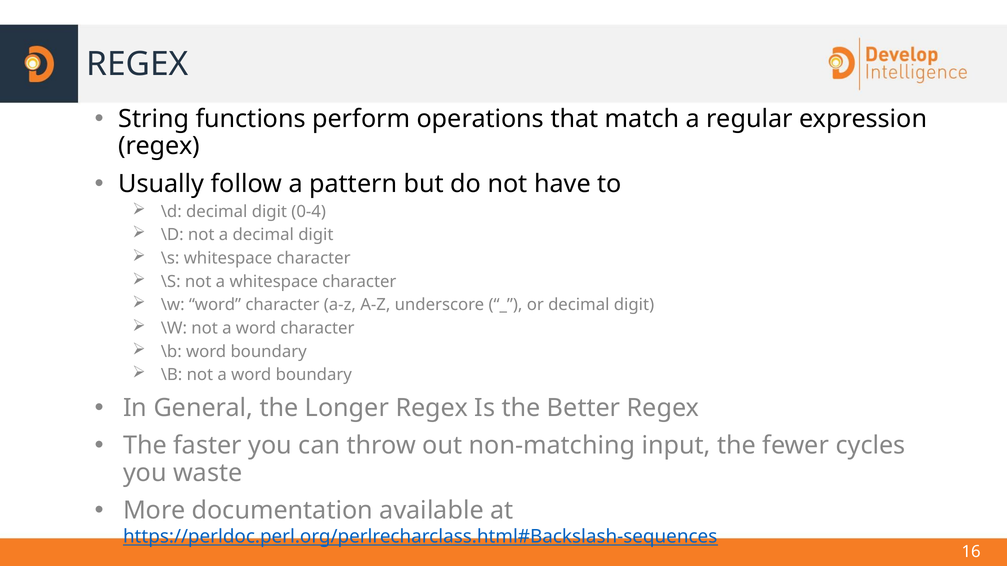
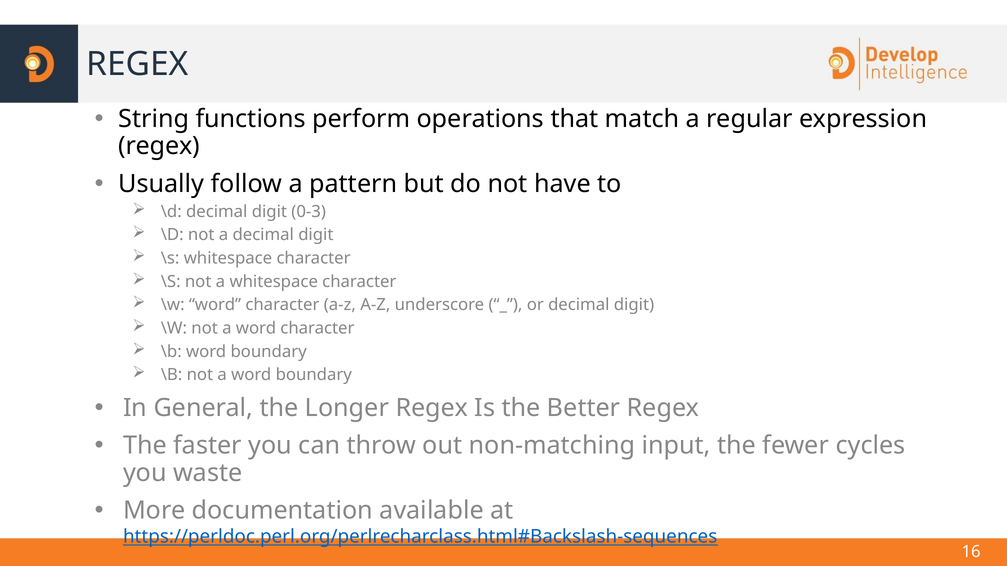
0-4: 0-4 -> 0-3 (309, 212)
